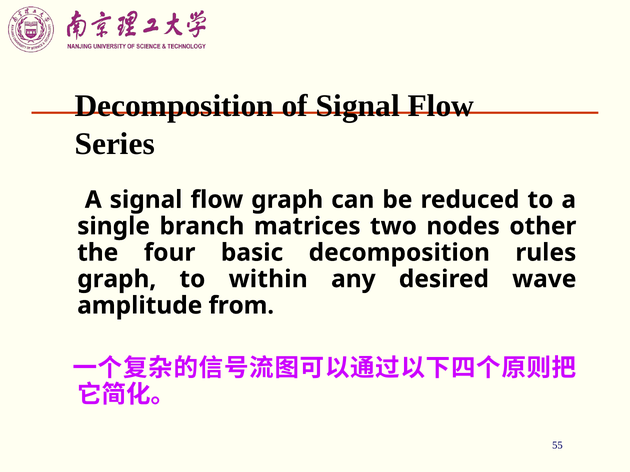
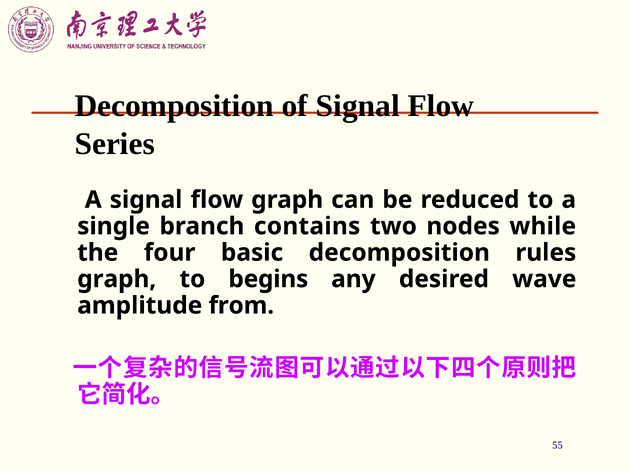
matrices: matrices -> contains (307, 226)
other: other -> while (543, 226)
within: within -> begins (268, 279)
